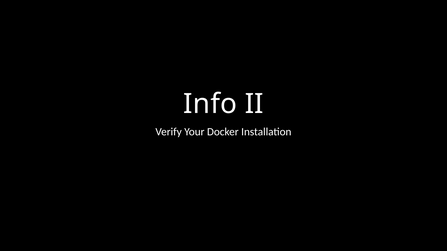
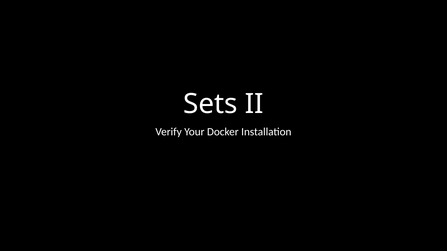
Info: Info -> Sets (210, 104)
